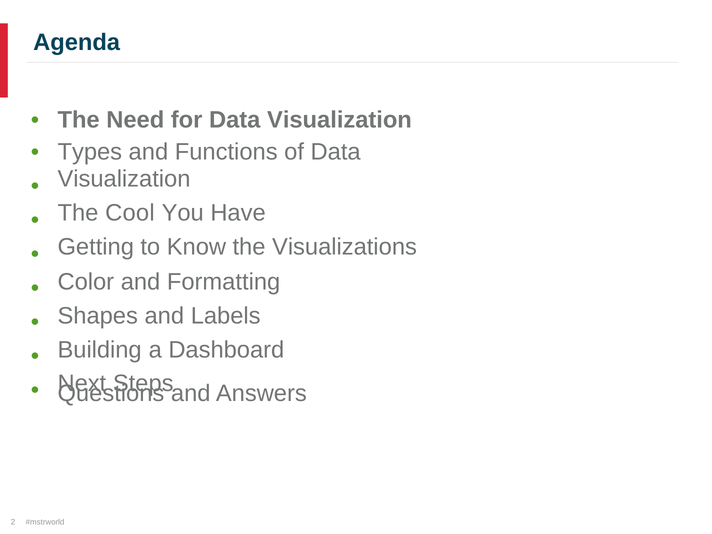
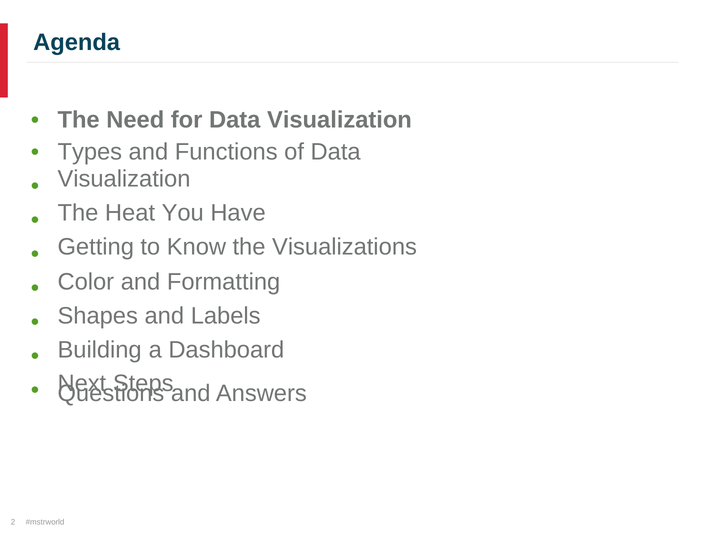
Cool: Cool -> Heat (130, 213)
